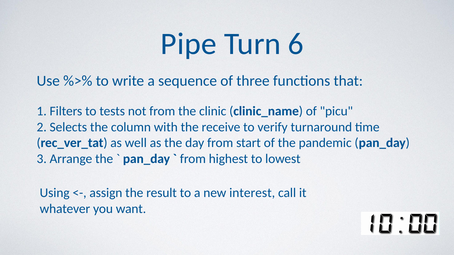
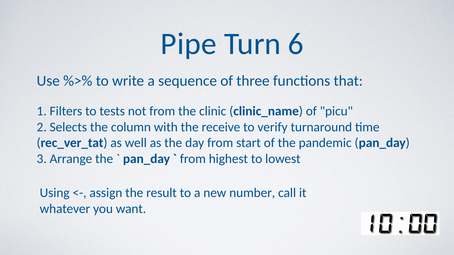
interest: interest -> number (252, 193)
